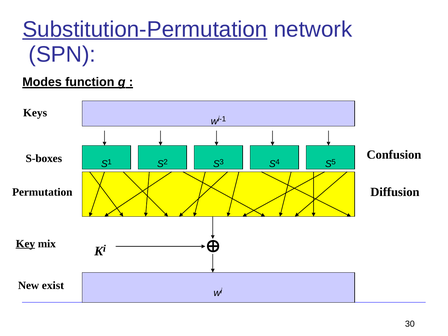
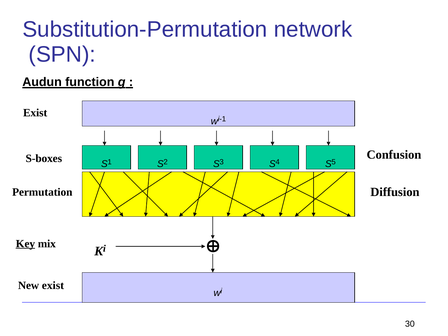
Substitution-Permutation underline: present -> none (145, 29)
Modes: Modes -> Audun (42, 82)
Keys: Keys -> Exist (35, 113)
